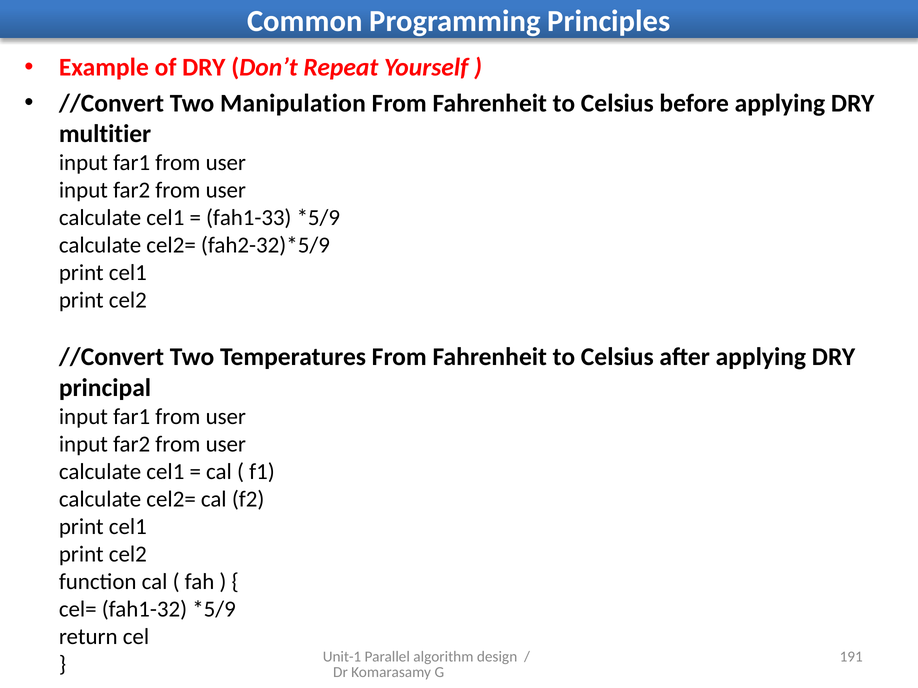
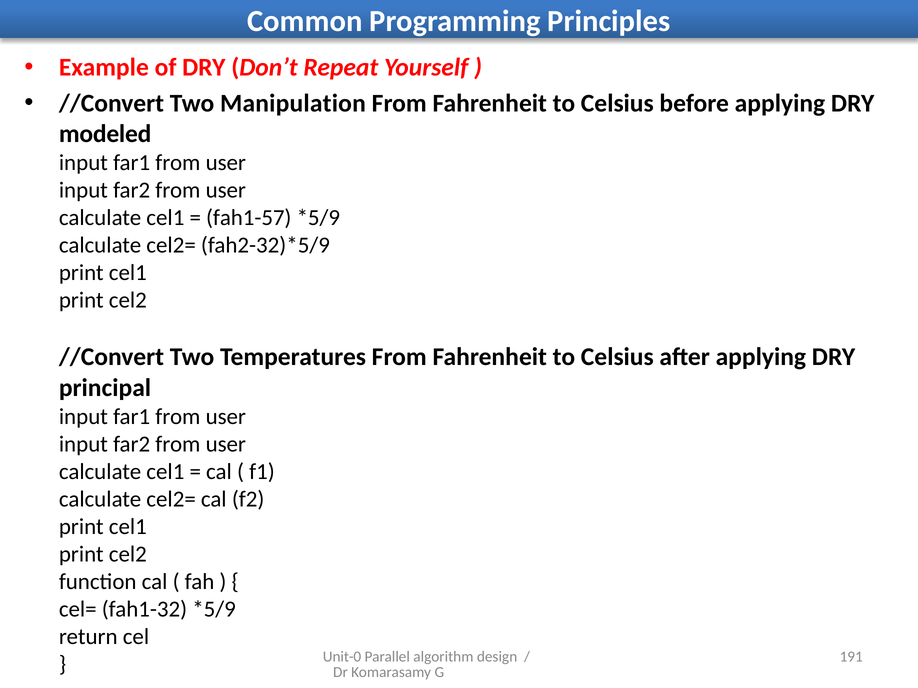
multitier: multitier -> modeled (105, 134)
fah1-33: fah1-33 -> fah1-57 (249, 218)
Unit-1: Unit-1 -> Unit-0 (342, 657)
